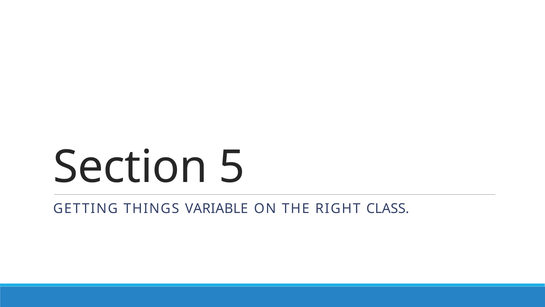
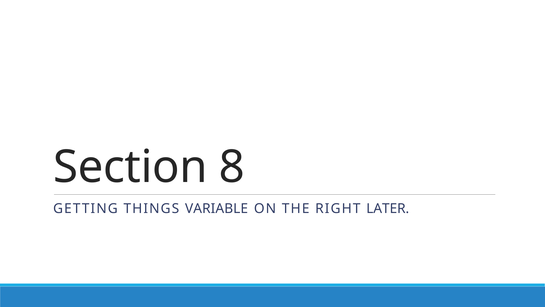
5: 5 -> 8 (232, 167)
CLASS: CLASS -> LATER (388, 208)
